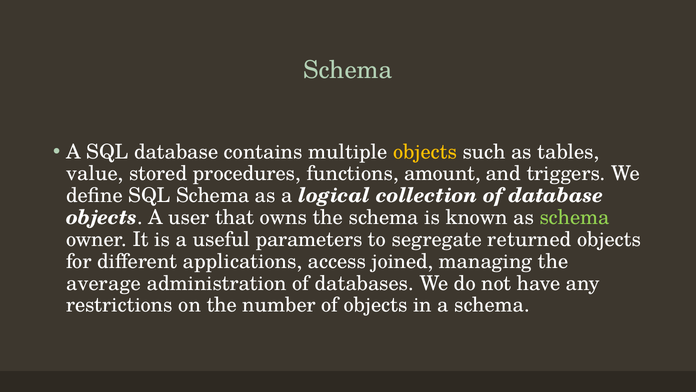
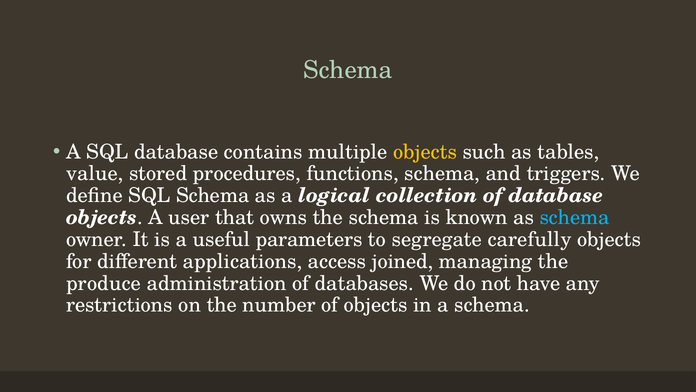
functions amount: amount -> schema (442, 174)
schema colour: light green -> light blue (575, 217)
returned: returned -> carefully (529, 239)
average: average -> produce (104, 283)
